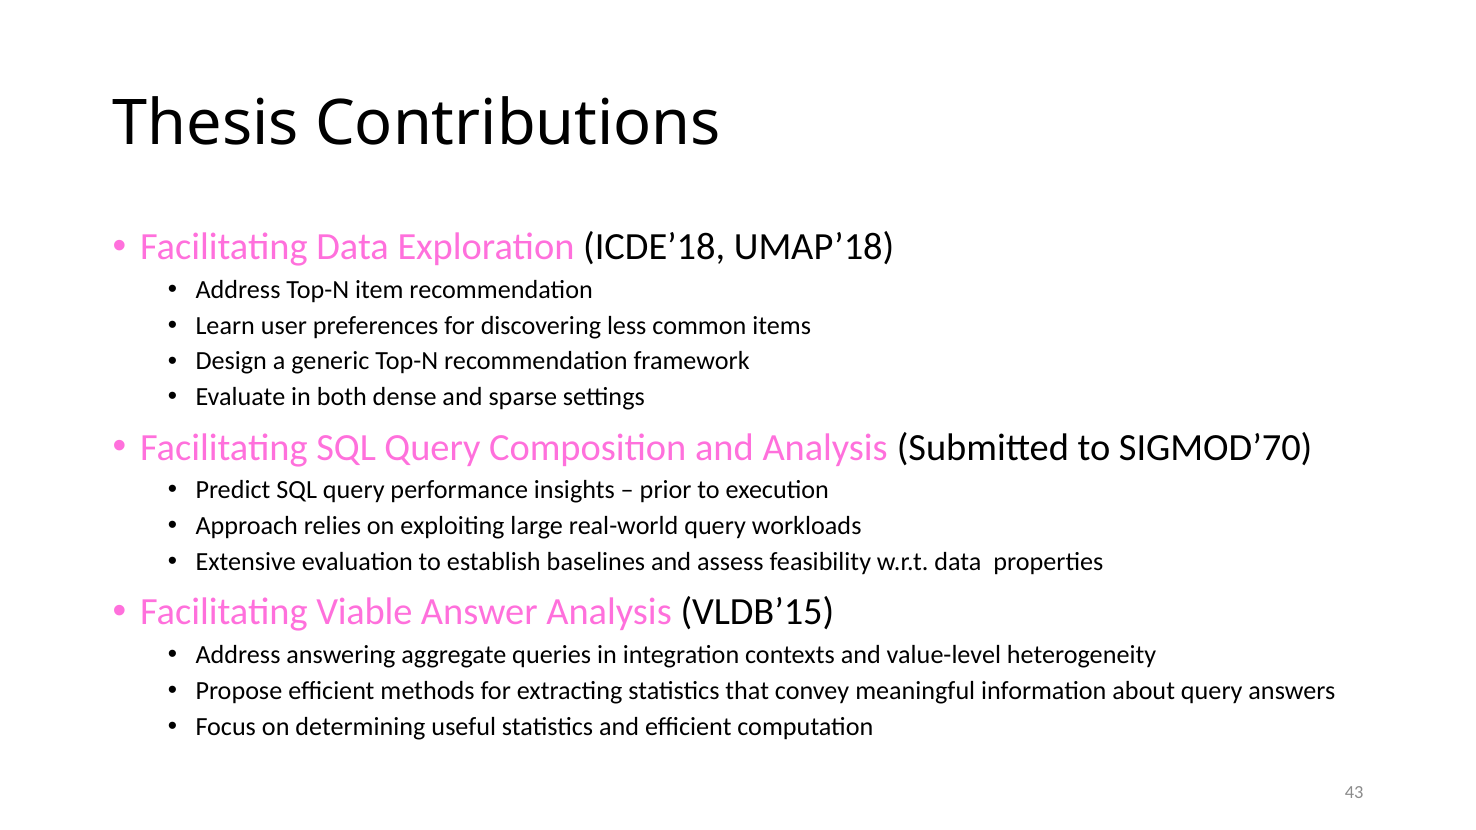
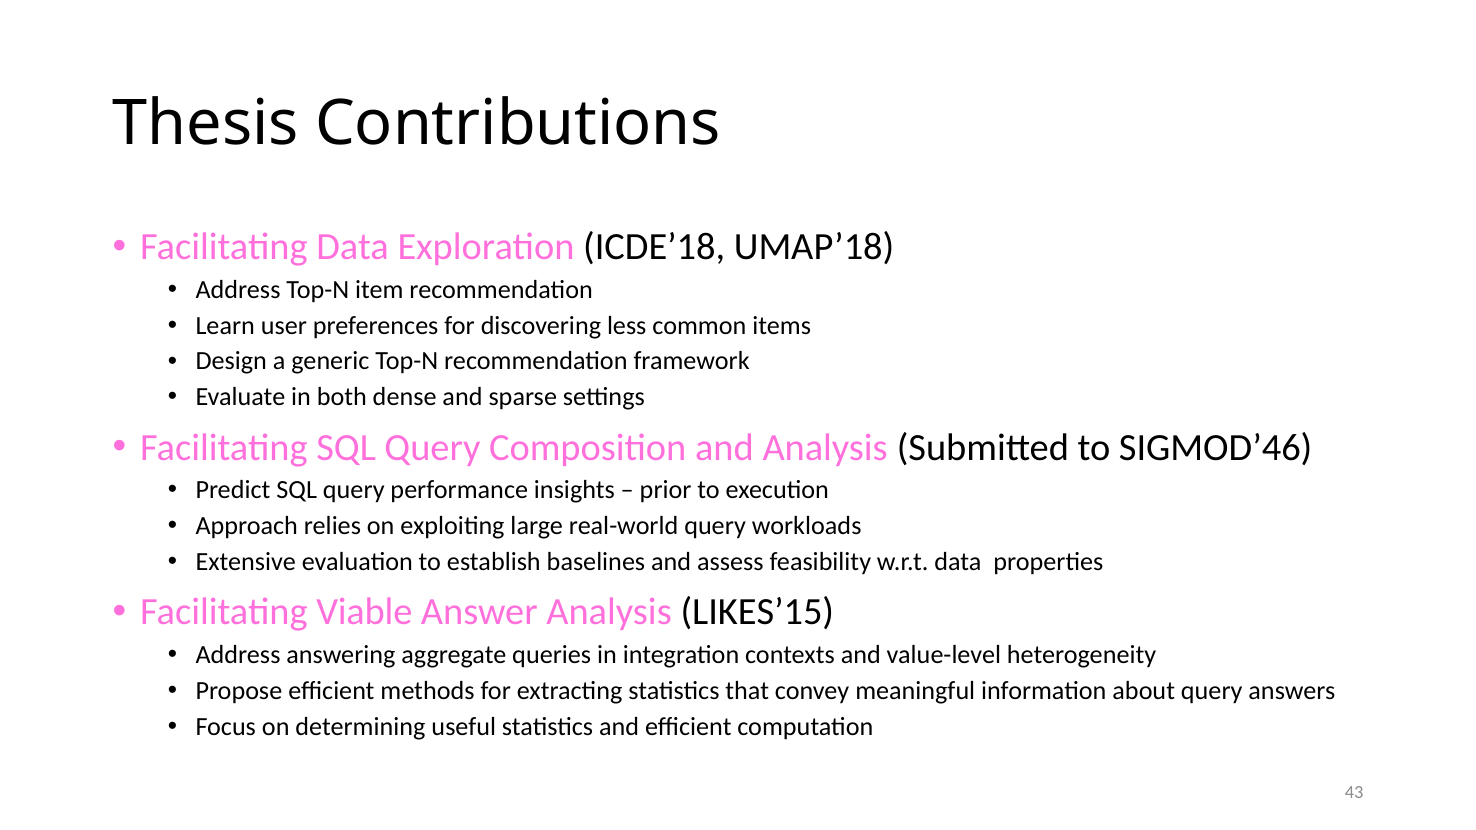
SIGMOD’70: SIGMOD’70 -> SIGMOD’46 (1216, 448)
VLDB’15: VLDB’15 -> LIKES’15 (757, 612)
